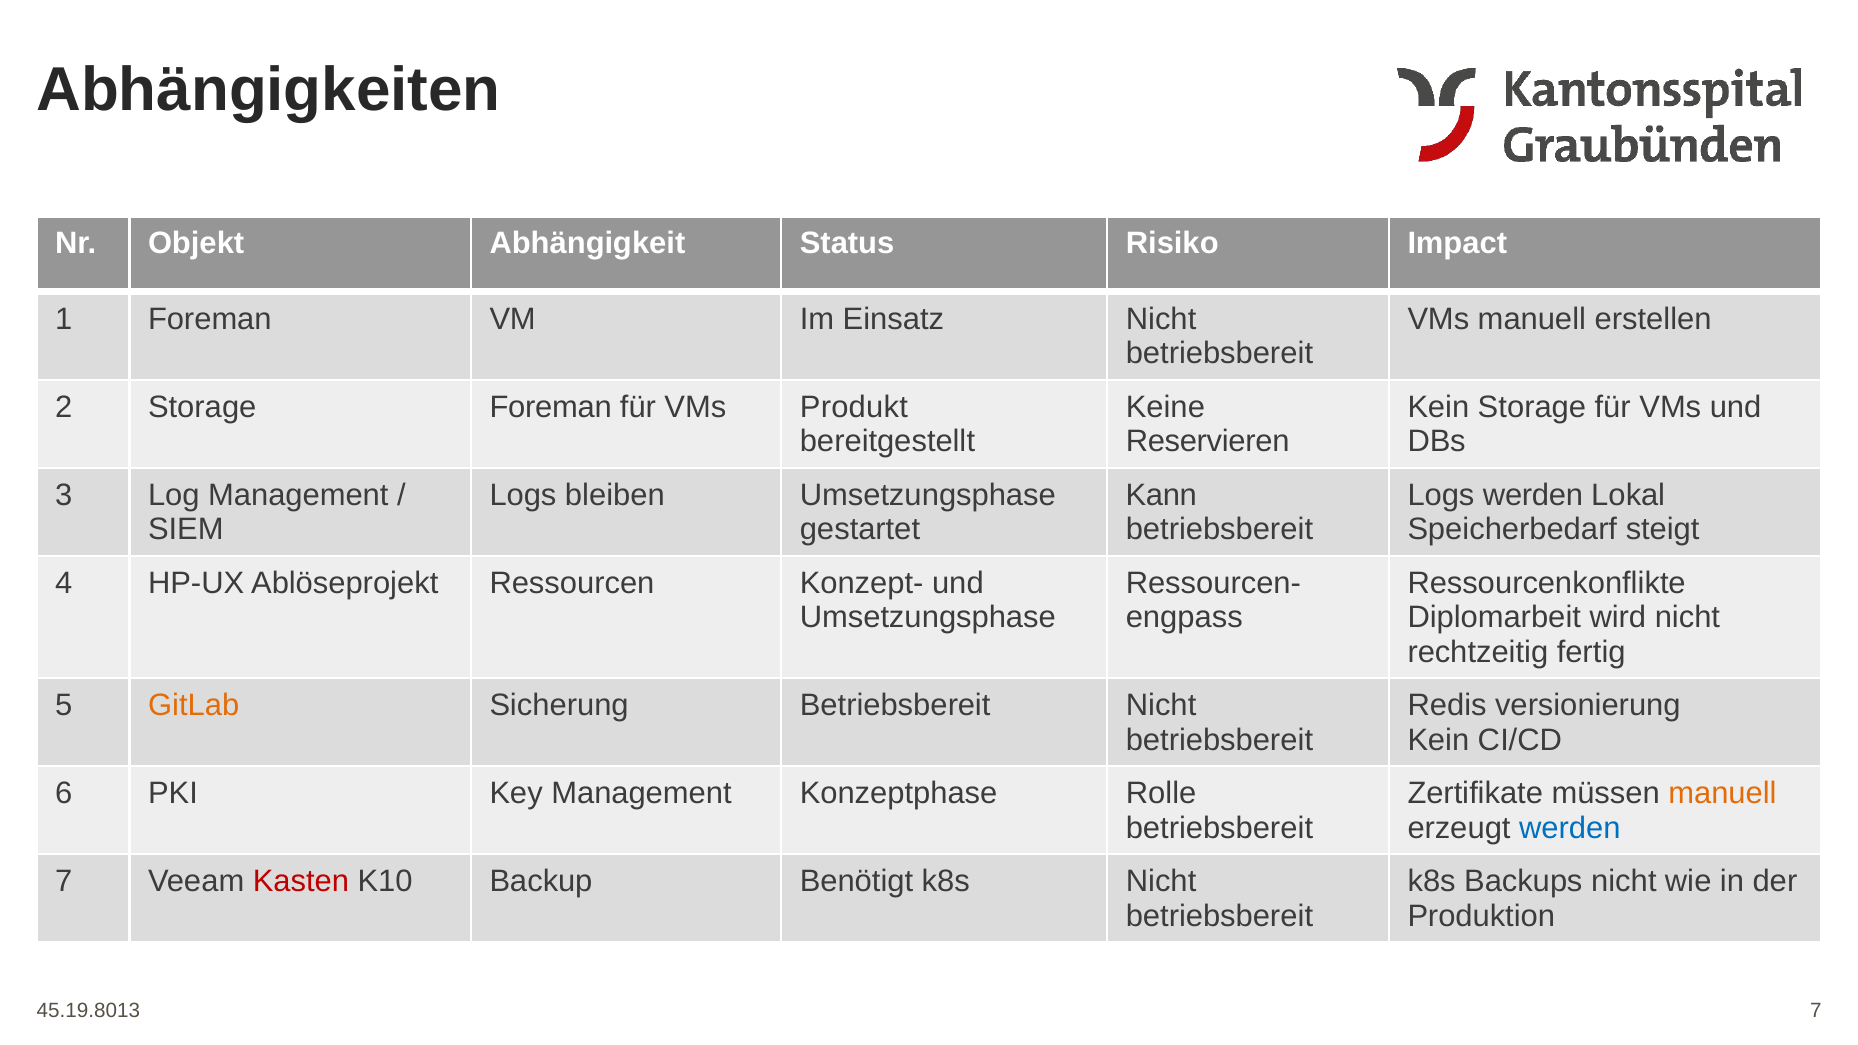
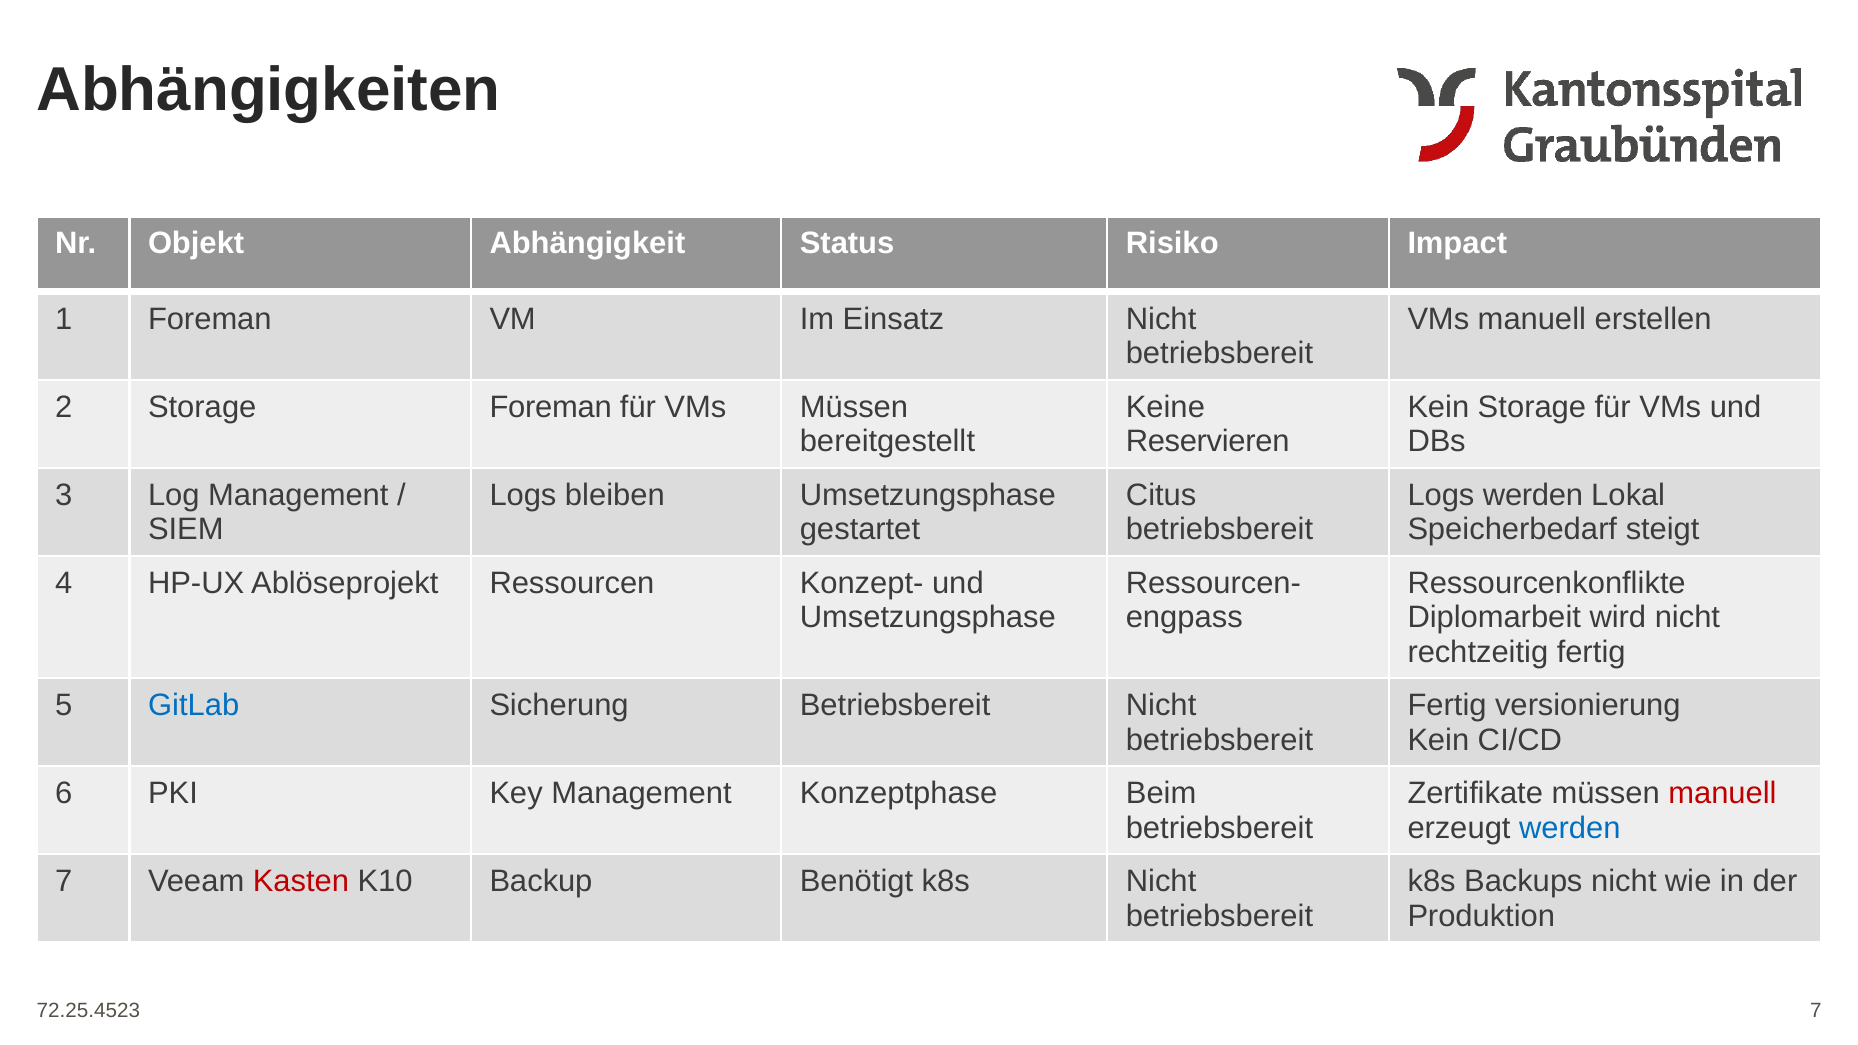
VMs Produkt: Produkt -> Müssen (854, 407)
Kann: Kann -> Citus (1161, 495)
GitLab colour: orange -> blue (194, 706)
Redis: Redis -> Fertig (1447, 706)
Rolle: Rolle -> Beim (1161, 794)
manuell colour: orange -> red (1722, 794)
45.19.8013: 45.19.8013 -> 72.25.4523 (88, 1010)
